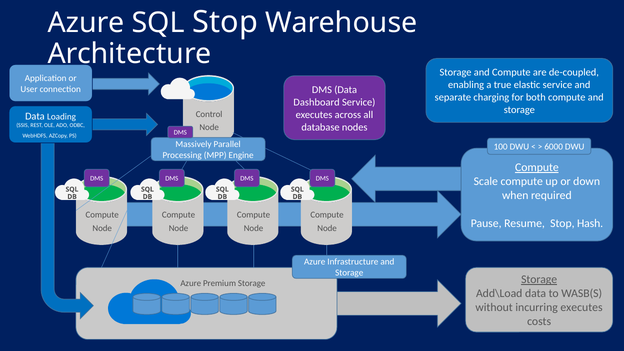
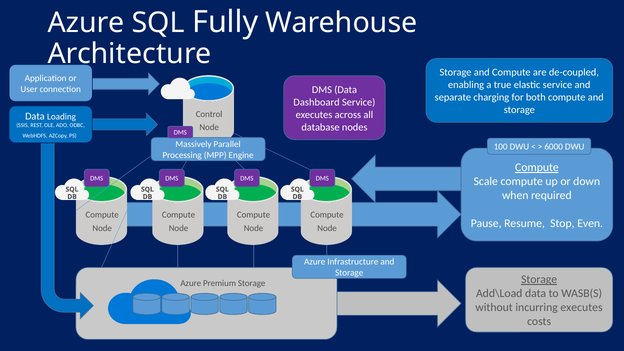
SQL Stop: Stop -> Fully (225, 22)
Hash: Hash -> Even (590, 223)
